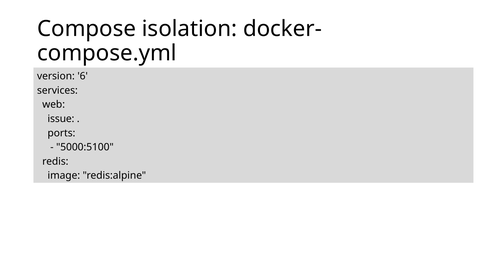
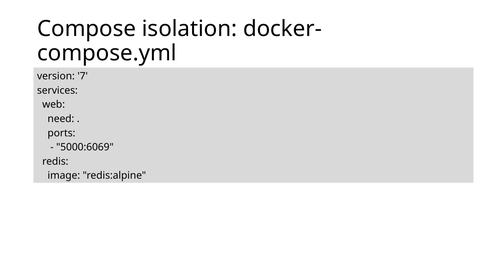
6: 6 -> 7 (83, 76)
issue: issue -> need (61, 119)
5000:5100: 5000:5100 -> 5000:6069 (85, 147)
